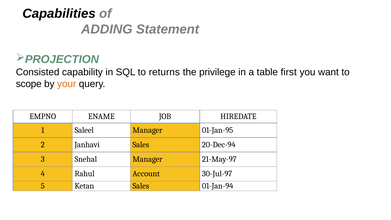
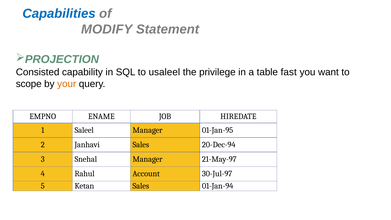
Capabilities colour: black -> blue (59, 14)
ADDING: ADDING -> MODIFY (107, 29)
returns: returns -> usaleel (164, 72)
first: first -> fast (289, 72)
